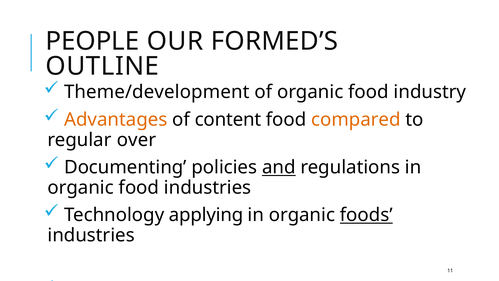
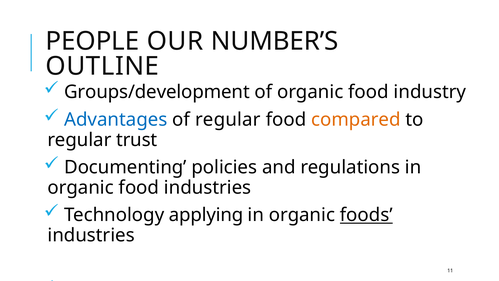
FORMED’S: FORMED’S -> NUMBER’S (275, 41)
Theme/development: Theme/development -> Groups/development (157, 92)
Advantages colour: orange -> blue (116, 119)
of content: content -> regular (228, 119)
over: over -> trust (137, 140)
and underline: present -> none (279, 167)
